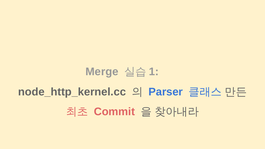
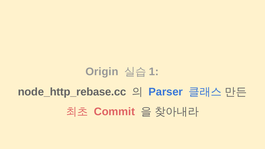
Merge: Merge -> Origin (102, 72)
node_http_kernel.cc: node_http_kernel.cc -> node_http_rebase.cc (72, 92)
